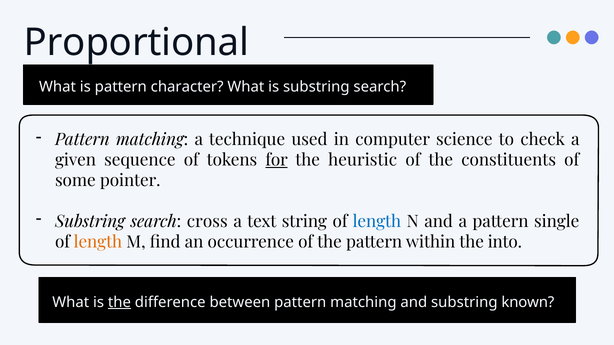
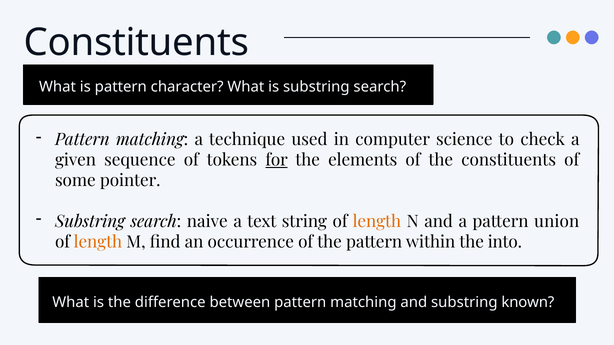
Proportional: Proportional -> Constituents (136, 43)
heuristic: heuristic -> elements (363, 160)
cross: cross -> naive (207, 222)
length colour: blue -> orange (377, 222)
single: single -> union (557, 222)
the underline: present -> none (119, 303)
